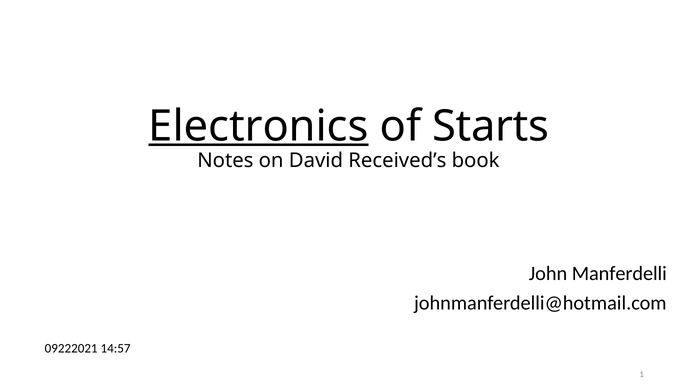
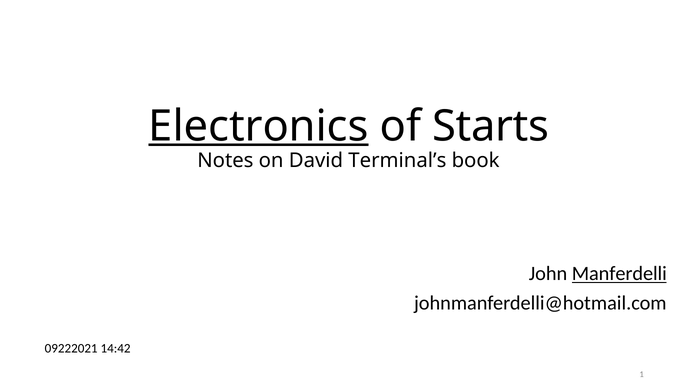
Received’s: Received’s -> Terminal’s (397, 161)
Manferdelli underline: none -> present (619, 274)
14:57: 14:57 -> 14:42 (116, 348)
